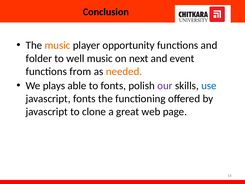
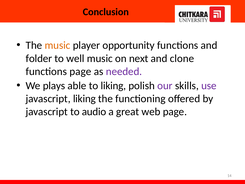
event: event -> clone (182, 58)
functions from: from -> page (80, 71)
needed colour: orange -> purple (124, 71)
to fonts: fonts -> liking (113, 86)
use colour: blue -> purple (209, 86)
javascript fonts: fonts -> liking (84, 99)
clone: clone -> audio (94, 112)
